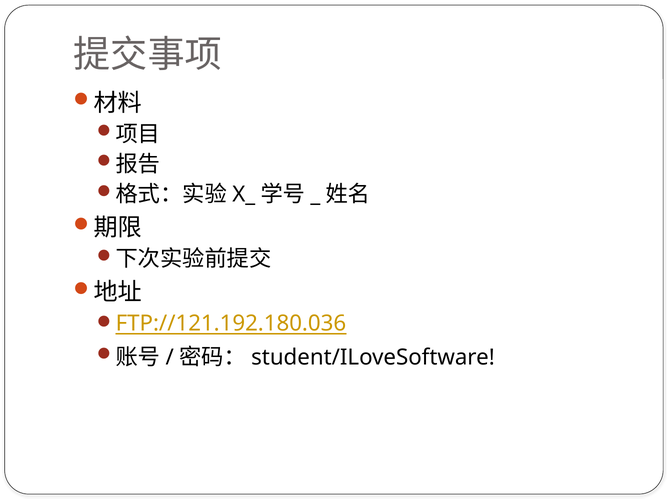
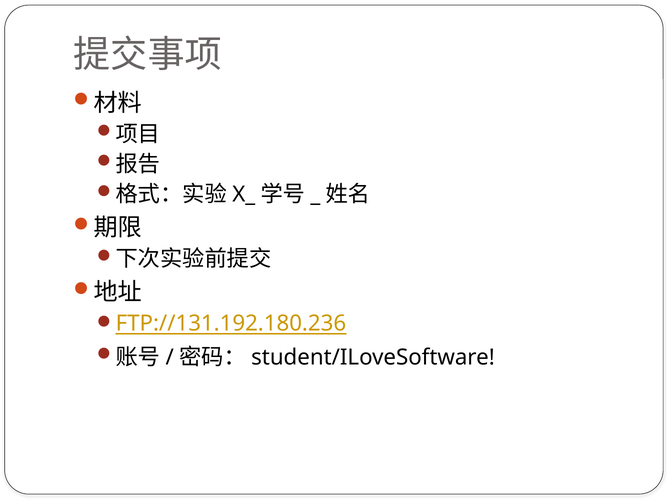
FTP://121.192.180.036: FTP://121.192.180.036 -> FTP://131.192.180.236 (231, 324)
